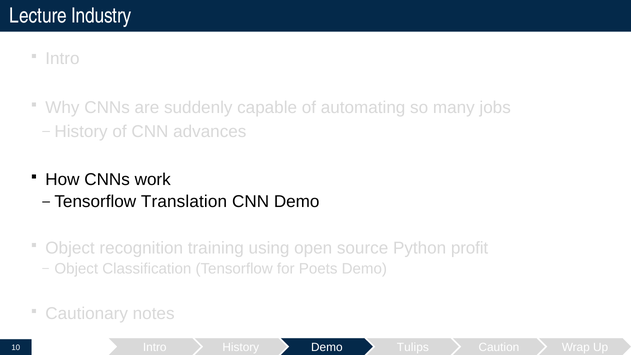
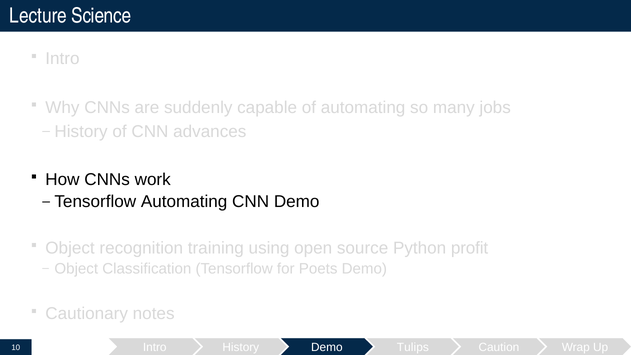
Industry: Industry -> Science (101, 16)
Tensorflow Translation: Translation -> Automating (184, 202)
